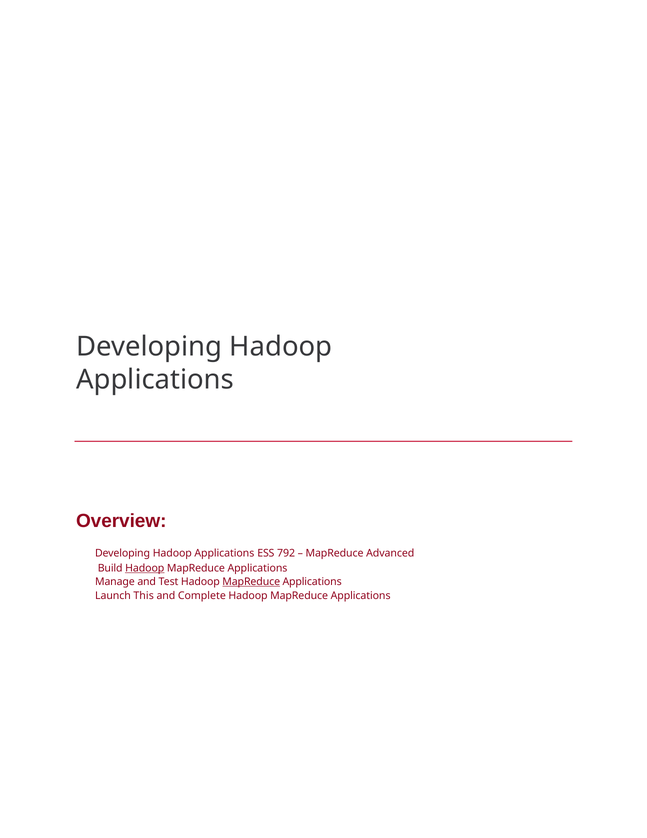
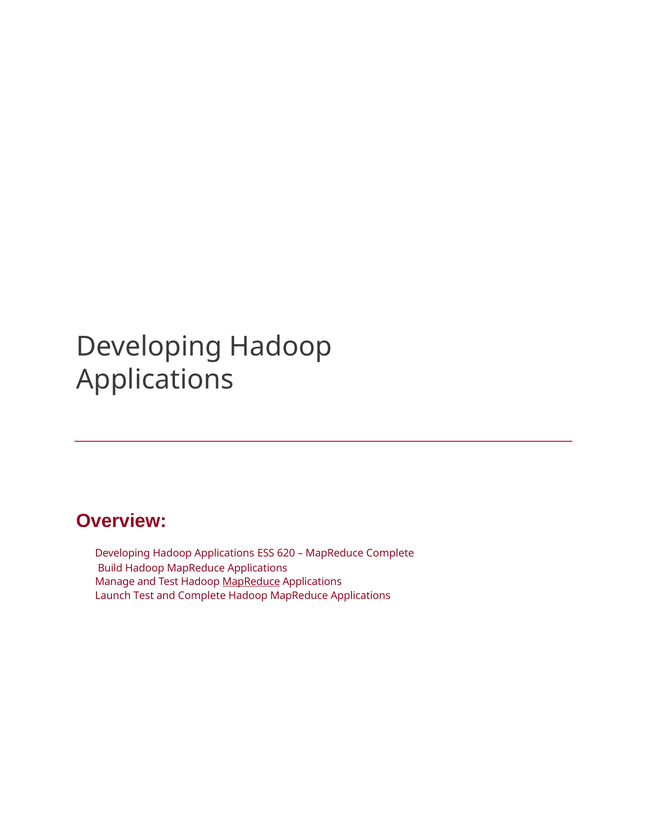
792: 792 -> 620 (286, 553)
MapReduce Advanced: Advanced -> Complete (390, 553)
Hadoop underline: present -> none (145, 568)
Launch This: This -> Test (144, 595)
